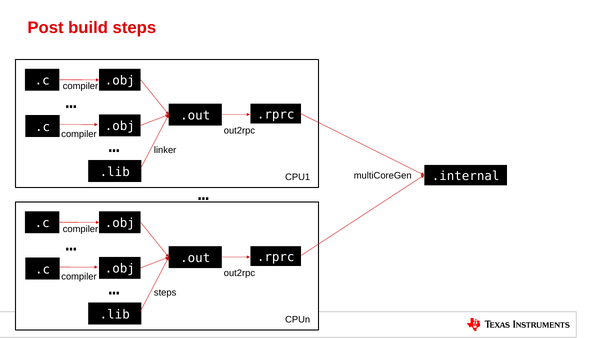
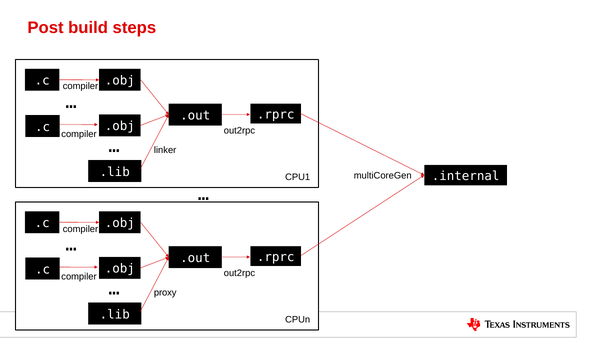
steps: steps -> proxy (165, 292)
